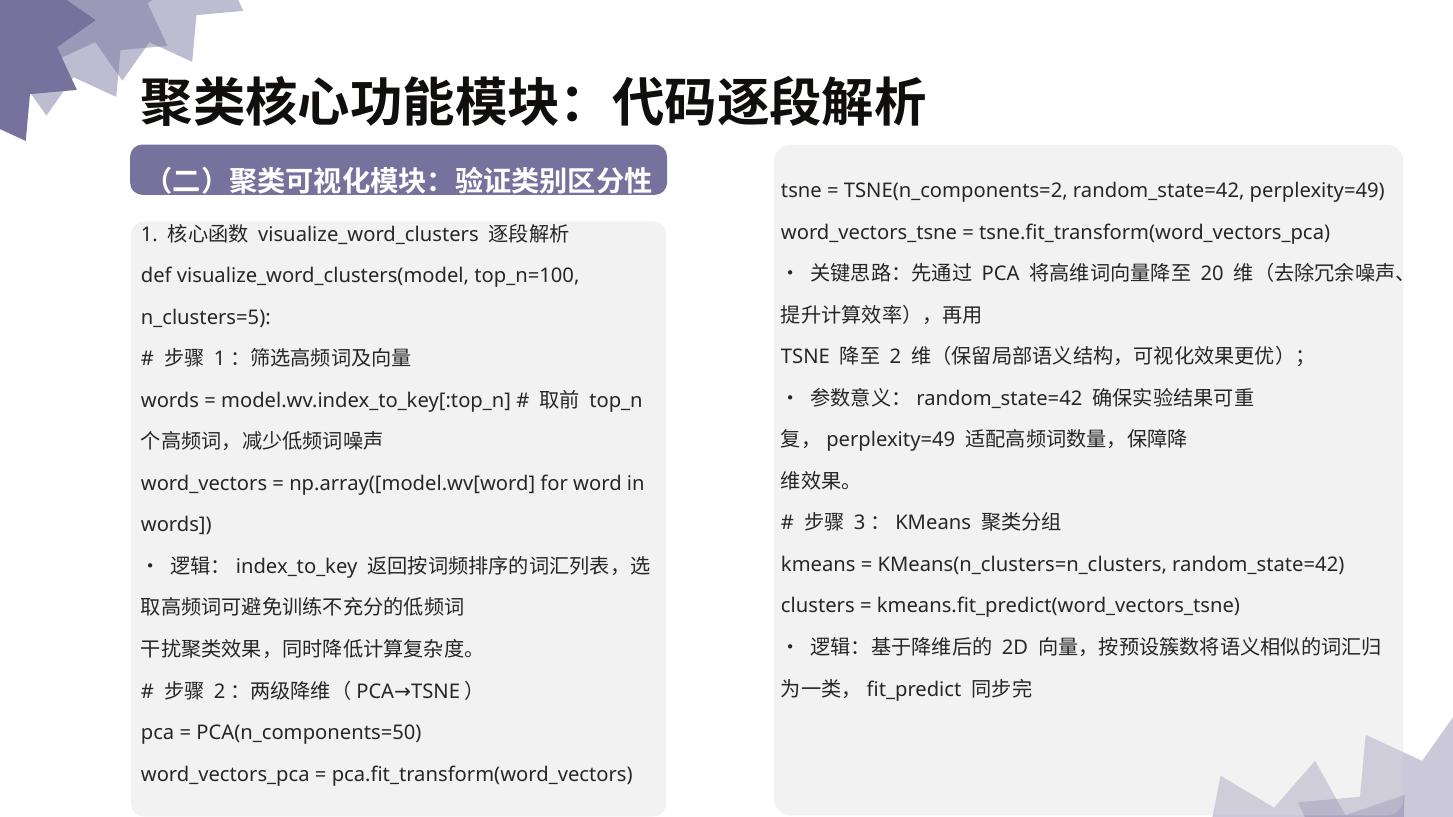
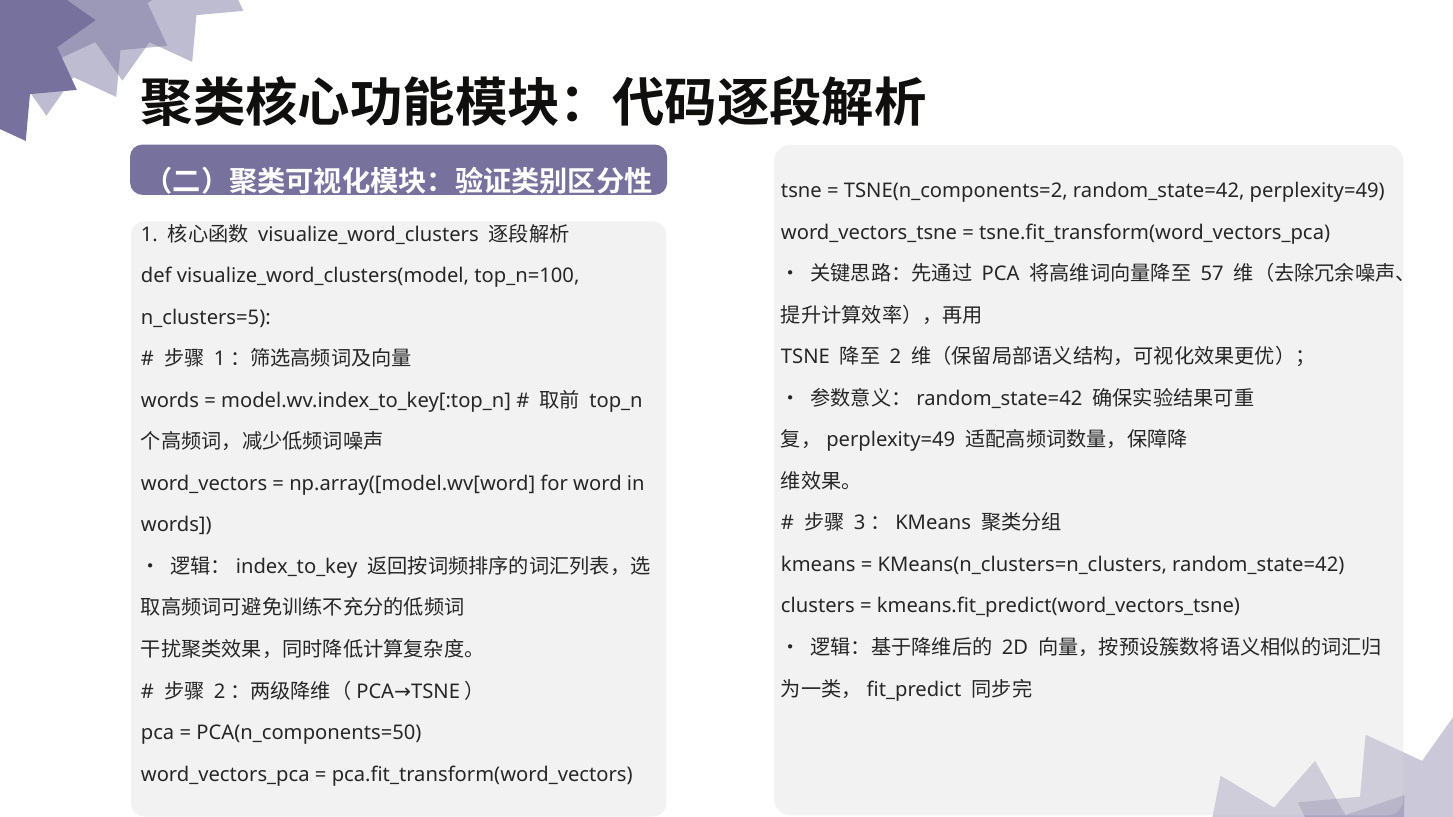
20: 20 -> 57 (1212, 274)
